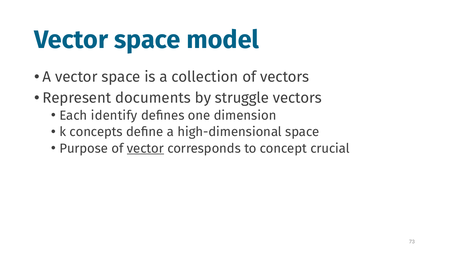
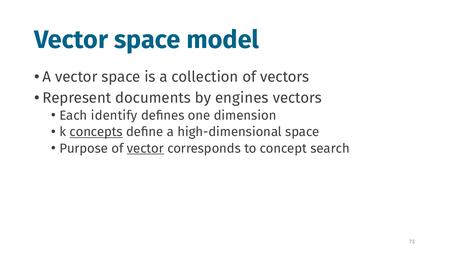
struggle: struggle -> engines (242, 98)
concepts underline: none -> present (96, 132)
crucial: crucial -> search (330, 148)
